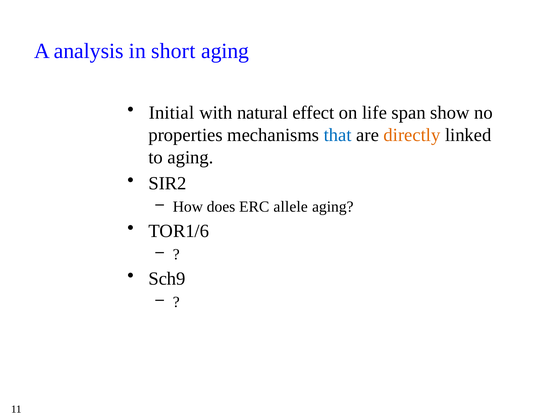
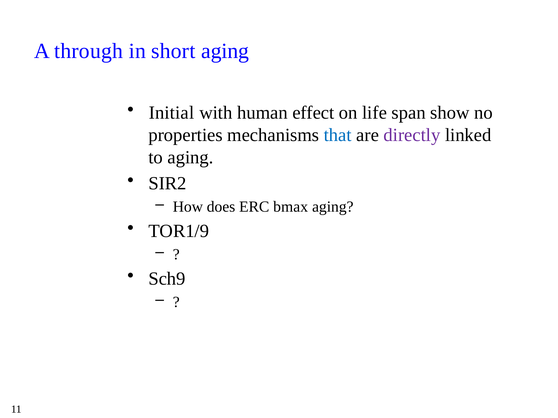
analysis: analysis -> through (89, 51)
natural: natural -> human (262, 113)
directly colour: orange -> purple (412, 135)
allele: allele -> bmax (291, 207)
TOR1/6: TOR1/6 -> TOR1/9 (179, 231)
